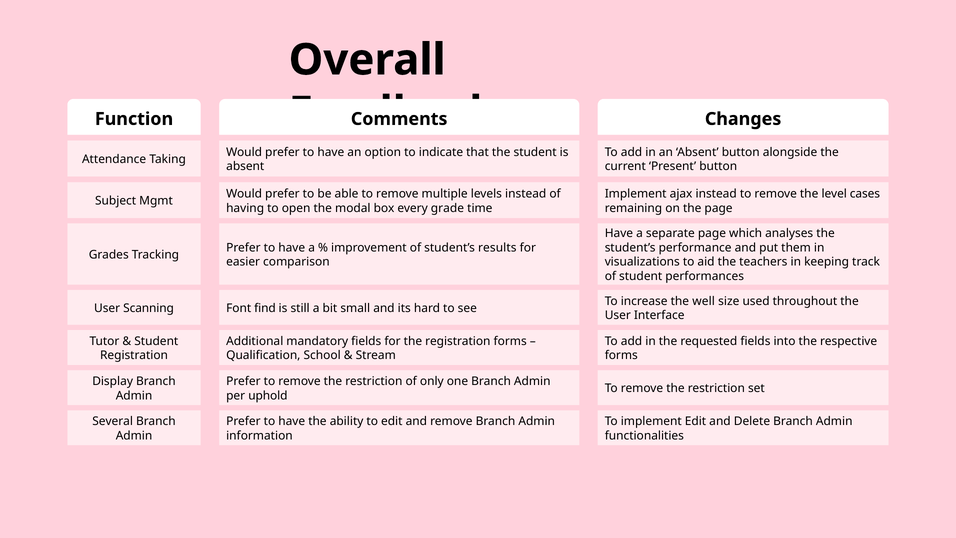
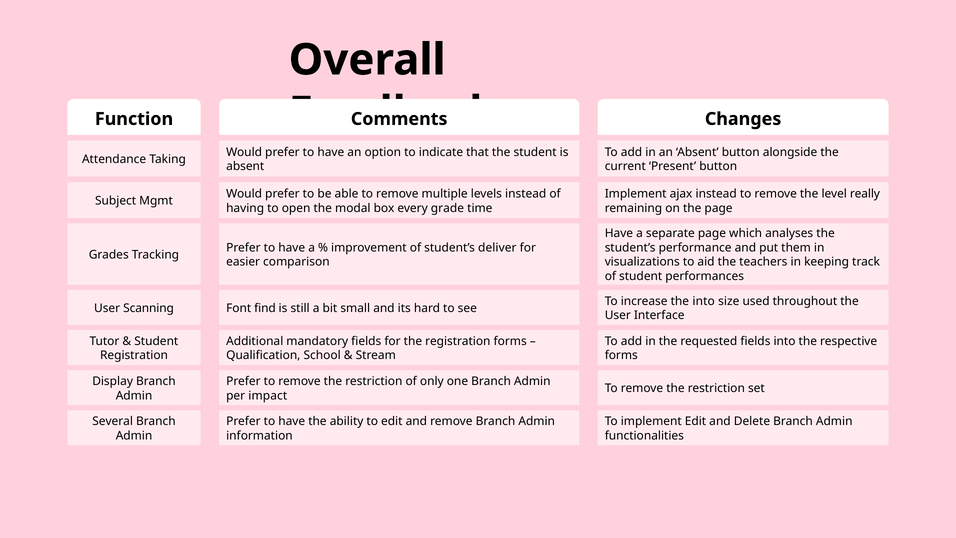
cases: cases -> really (865, 194)
results: results -> deliver (497, 248)
the well: well -> into (704, 301)
uphold: uphold -> impact (268, 395)
